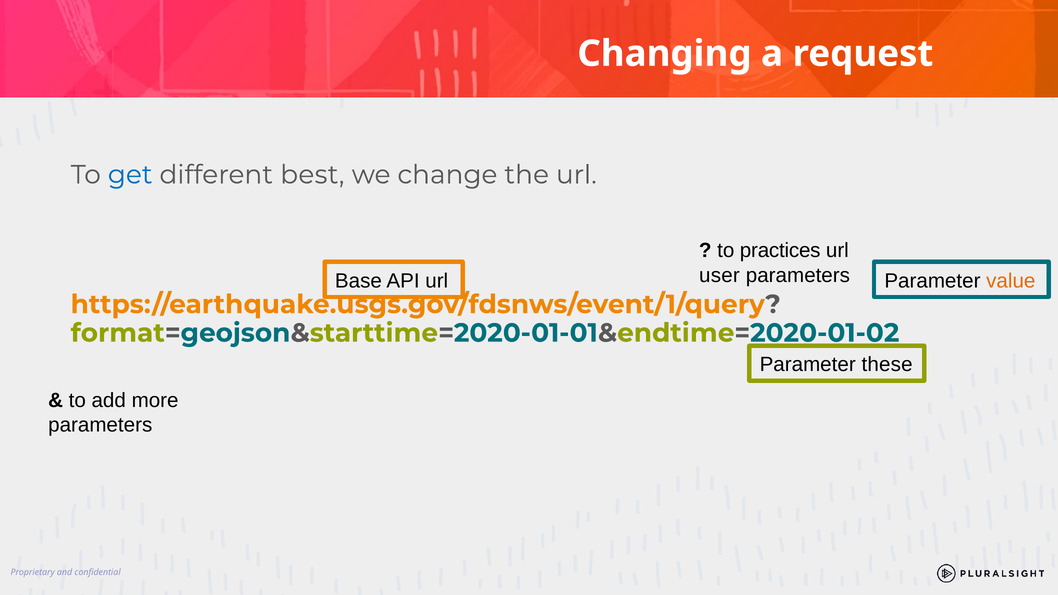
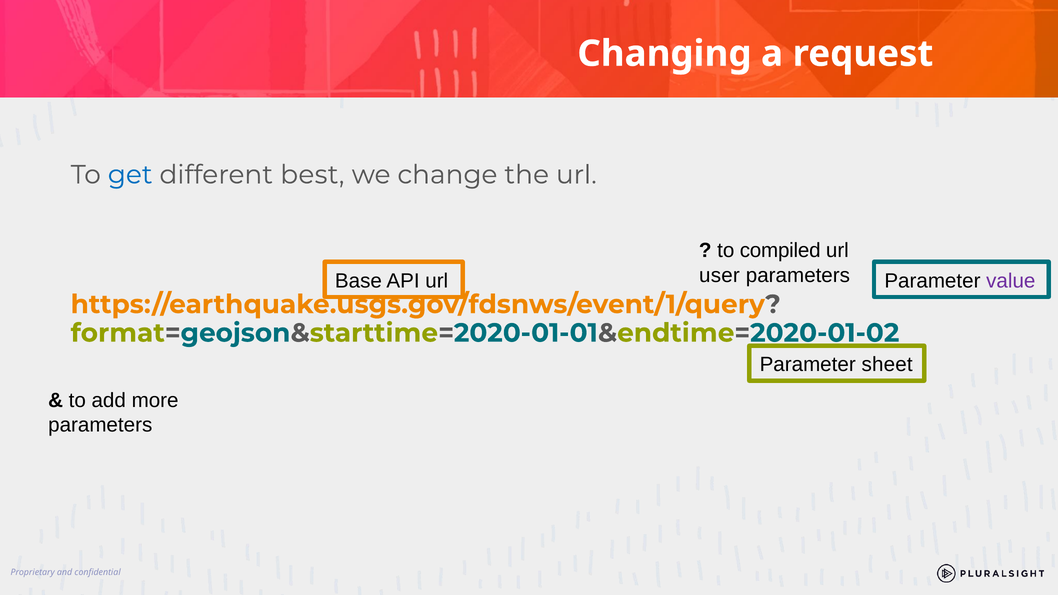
practices: practices -> compiled (780, 251)
value colour: orange -> purple (1011, 281)
these: these -> sheet (887, 365)
